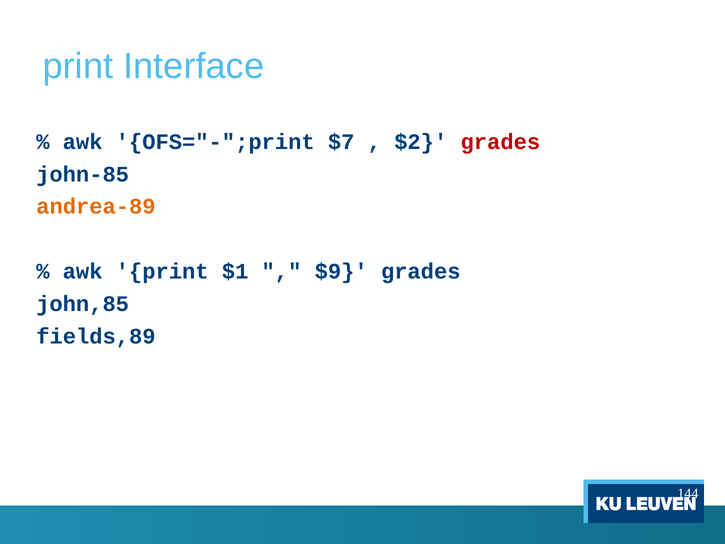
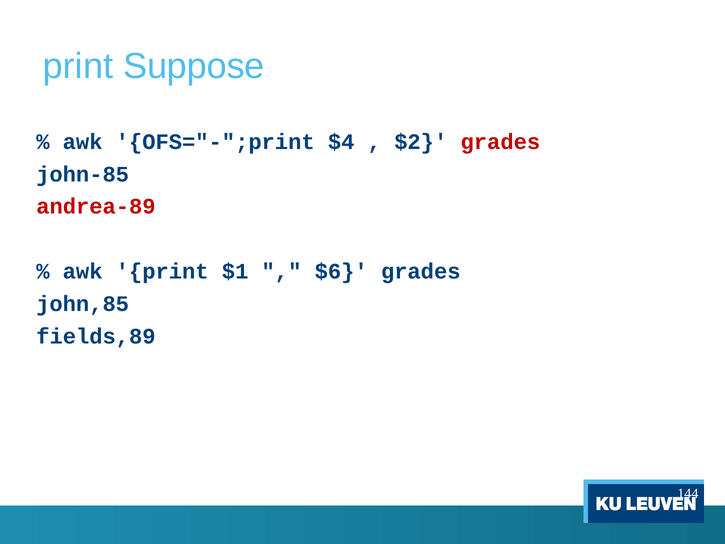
Interface: Interface -> Suppose (194, 66)
$7: $7 -> $4 (341, 142)
andrea-89 colour: orange -> red (96, 207)
$9: $9 -> $6 (341, 271)
